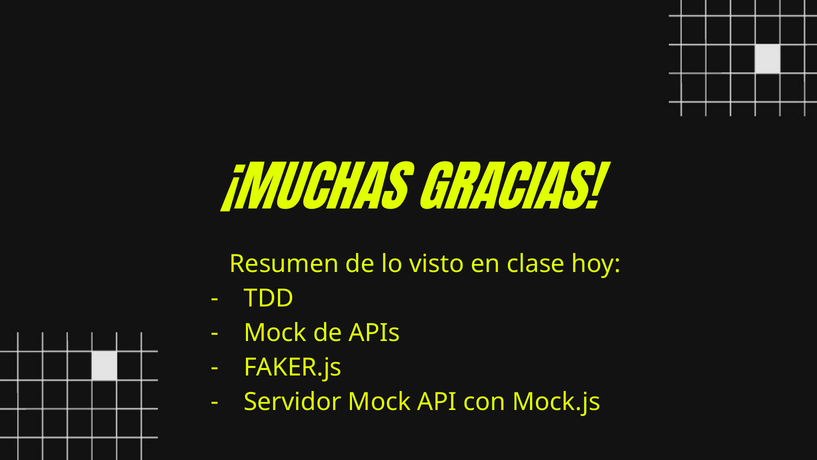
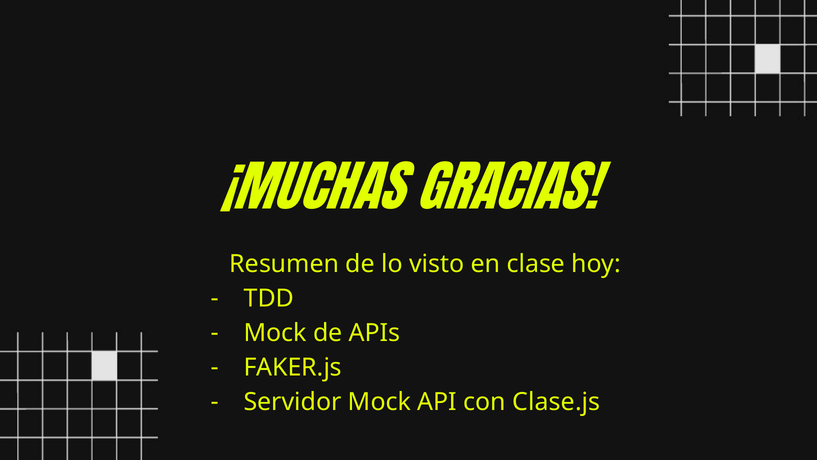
Mock.js: Mock.js -> Clase.js (556, 401)
